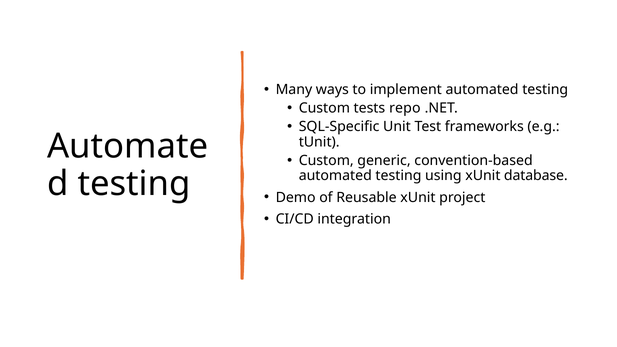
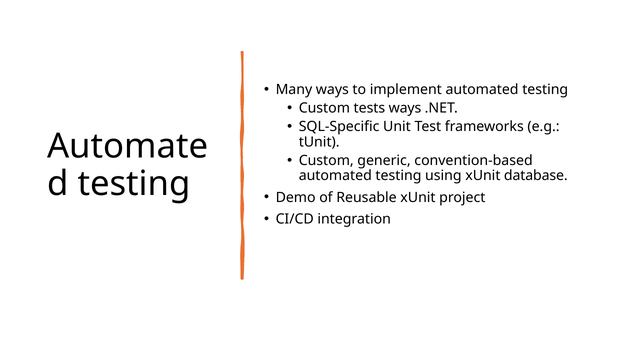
tests repo: repo -> ways (405, 108)
